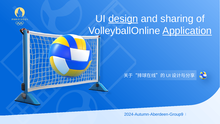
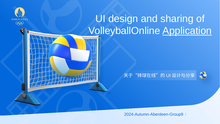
design underline: present -> none (123, 19)
